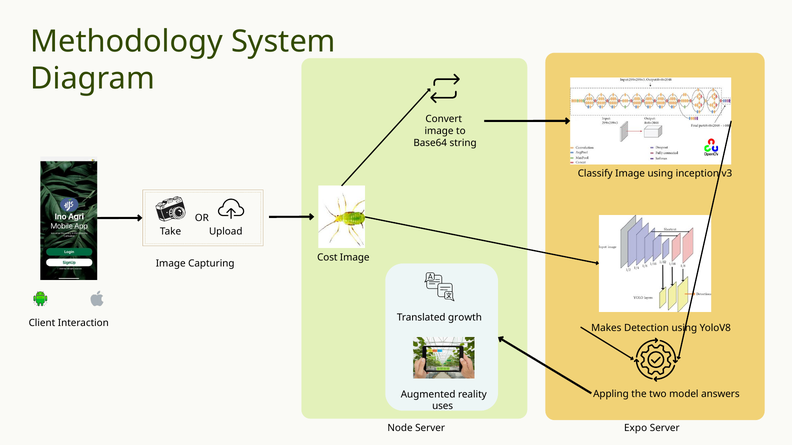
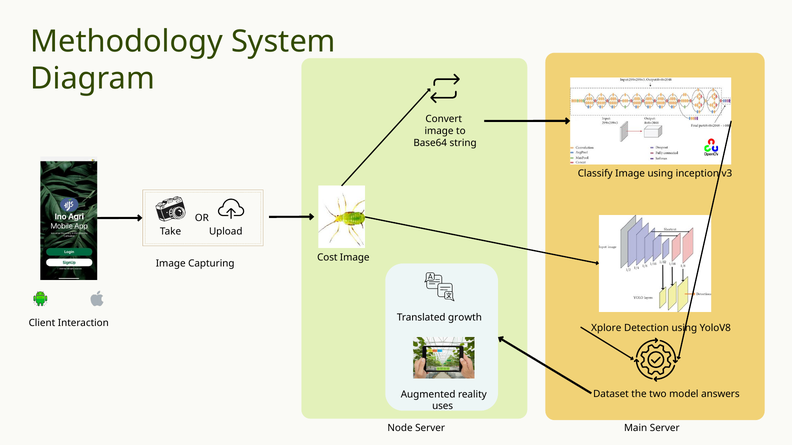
Makes: Makes -> Xplore (606, 328)
Appling: Appling -> Dataset (611, 395)
Expo: Expo -> Main (636, 429)
